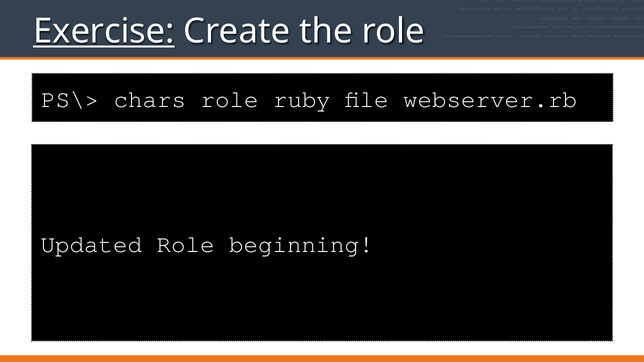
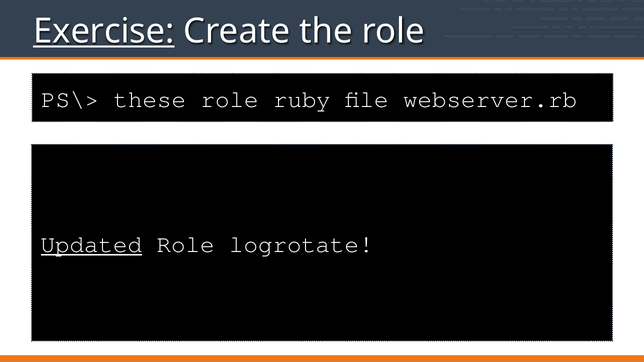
chars: chars -> these (150, 99)
Updated underline: none -> present (91, 244)
beginning: beginning -> logrotate (302, 244)
